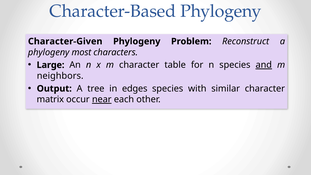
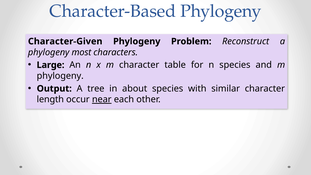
and underline: present -> none (264, 65)
neighbors: neighbors -> phylogeny (60, 76)
edges: edges -> about (135, 89)
matrix: matrix -> length (50, 99)
